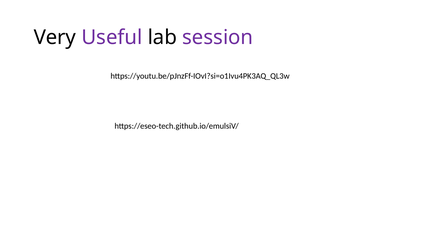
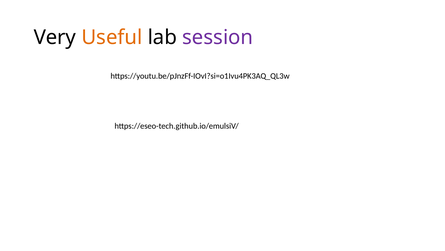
Useful colour: purple -> orange (112, 37)
